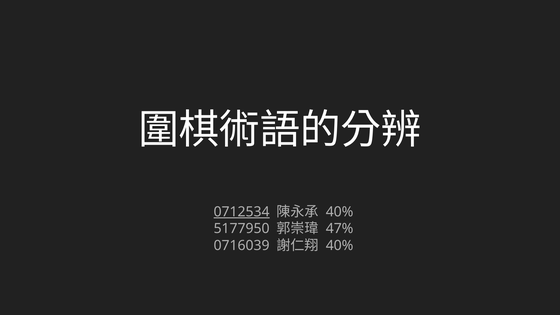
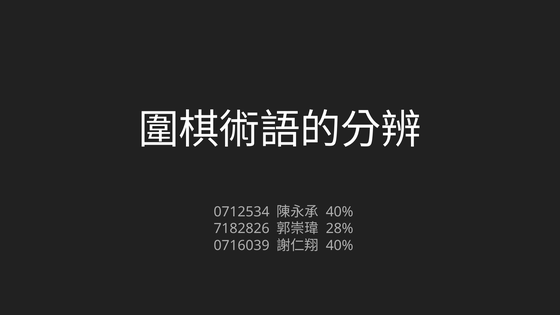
0712534 underline: present -> none (242, 212)
5177950: 5177950 -> 7182826 (242, 229)
47%: 47% -> 28% (340, 229)
